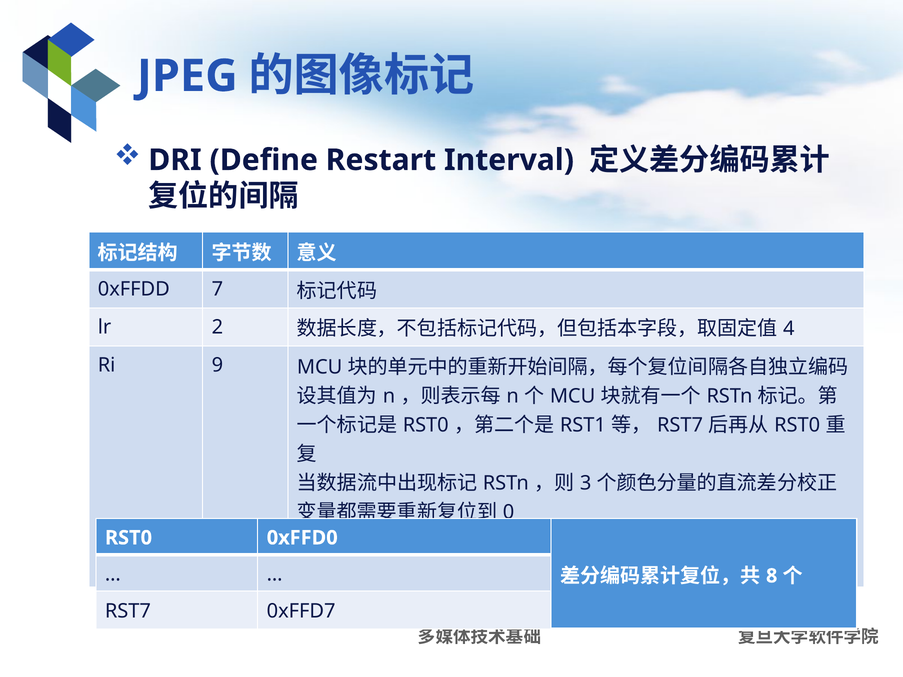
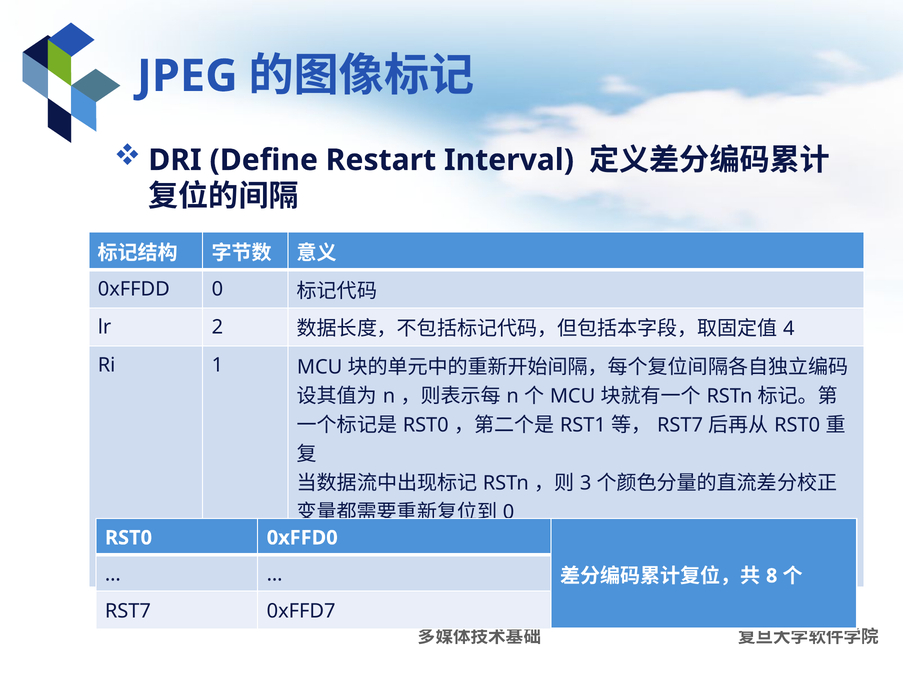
0xFFDD 7: 7 -> 0 (217, 289)
9: 9 -> 1 (217, 365)
